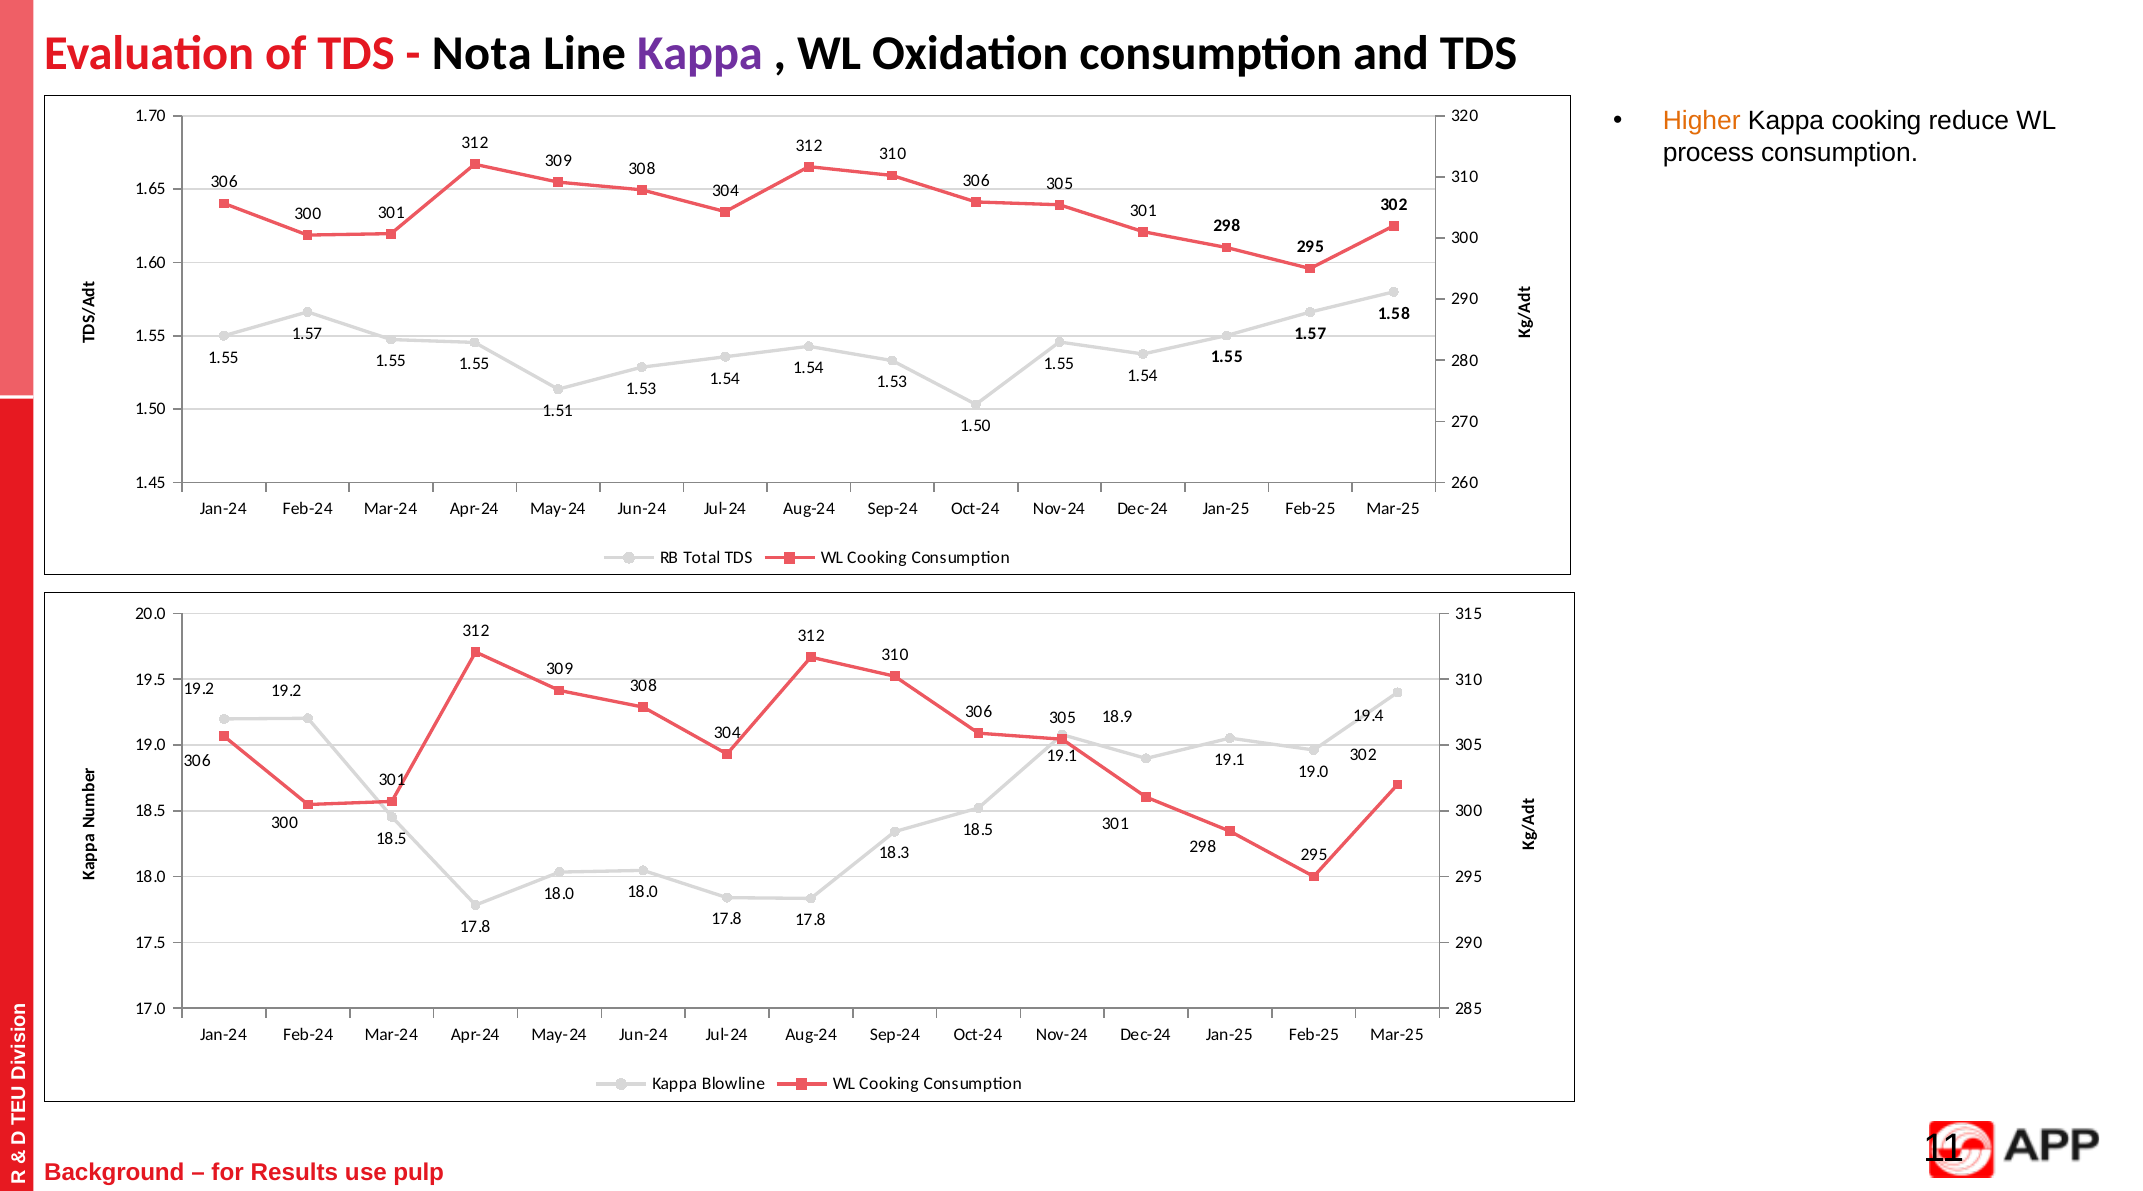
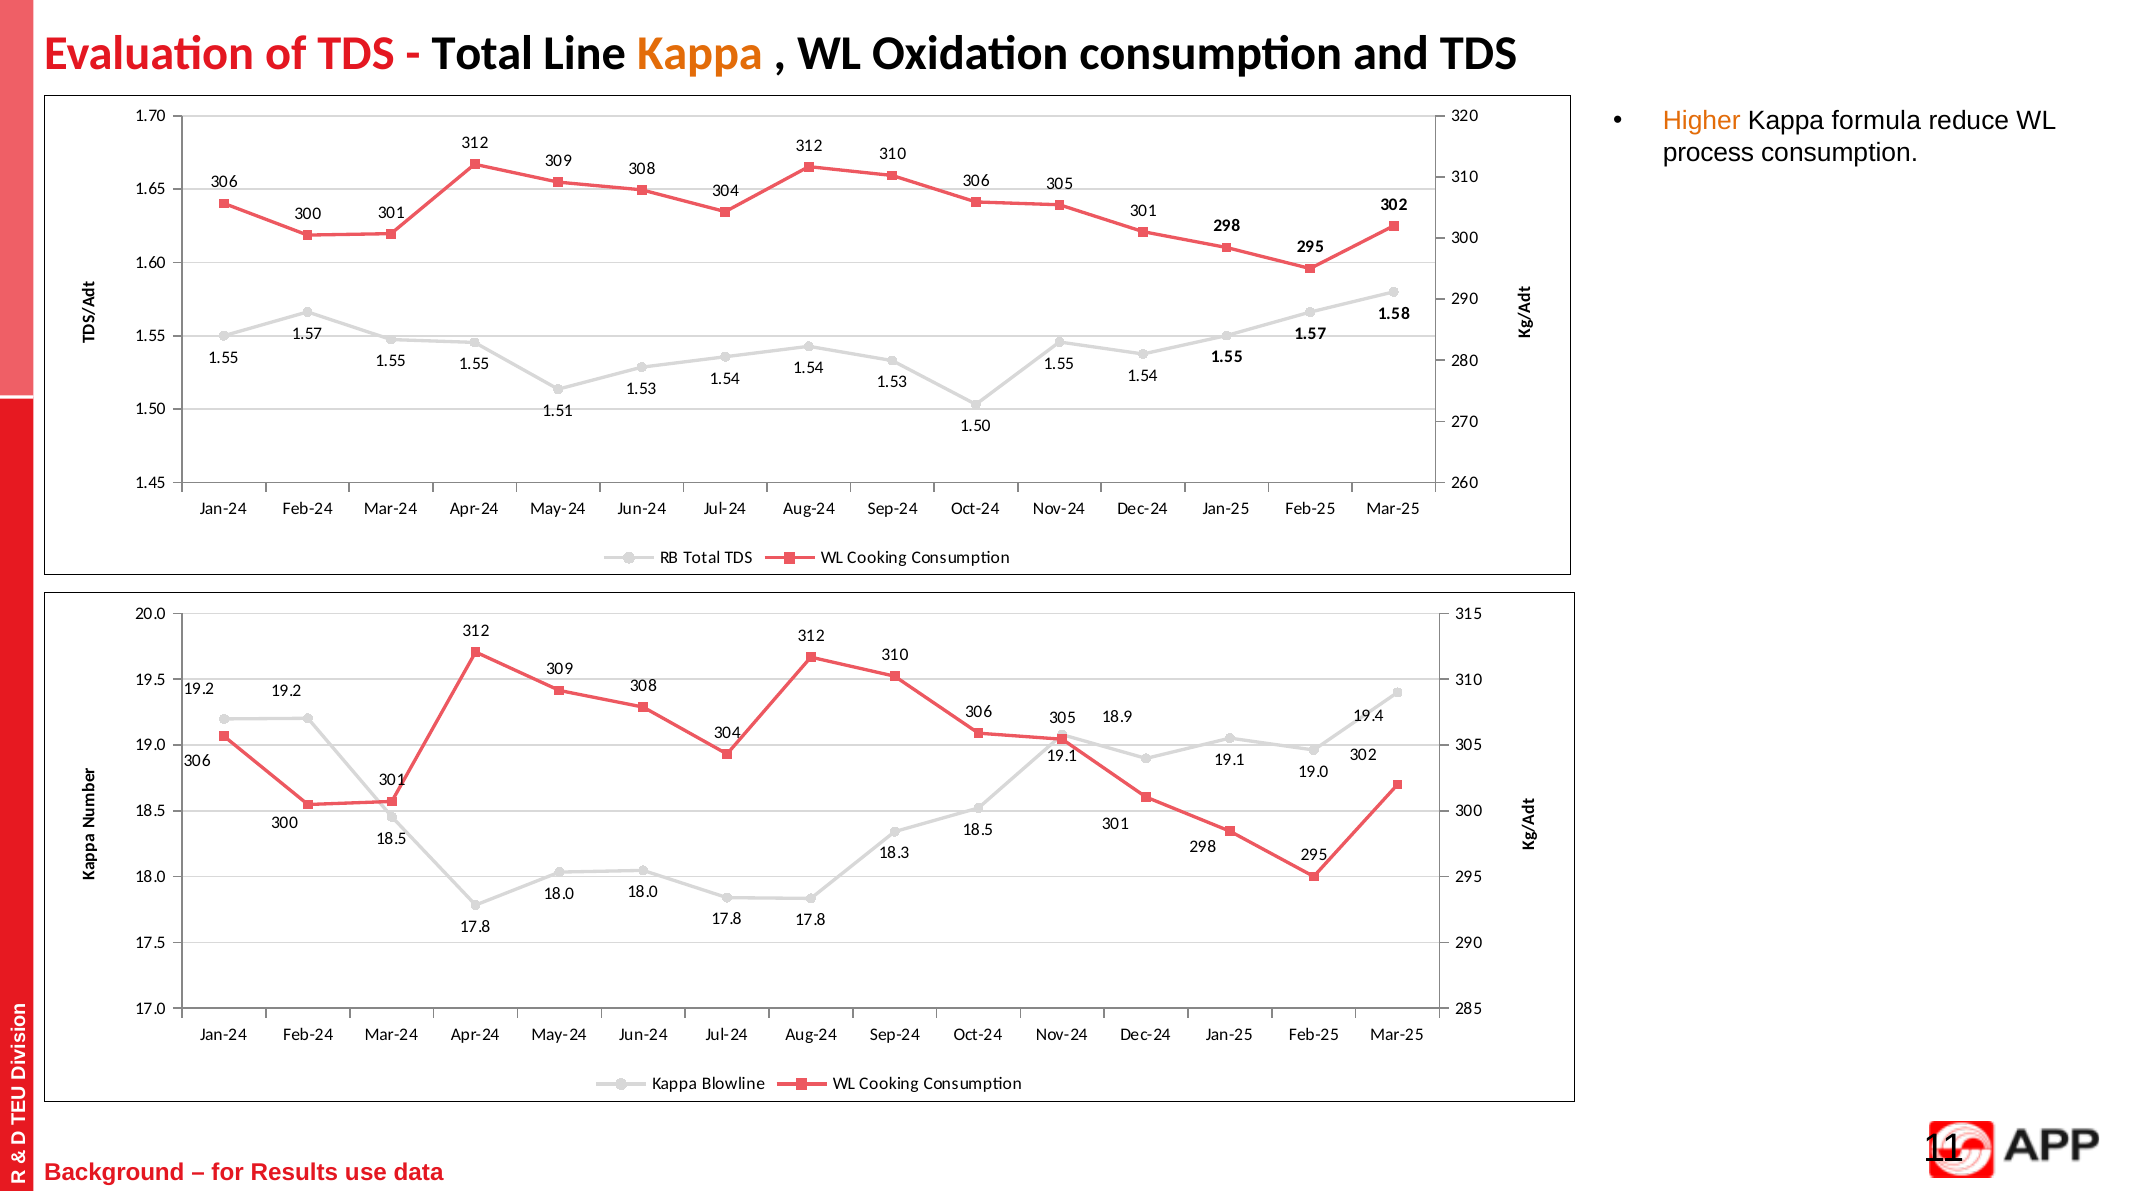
Nota: Nota -> Total (482, 54)
Kappa colour: purple -> orange (700, 54)
Kappa cooking: cooking -> formula (1876, 121)
pulp: pulp -> data (419, 1172)
